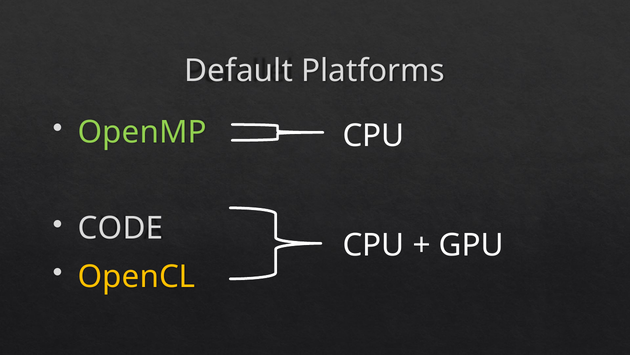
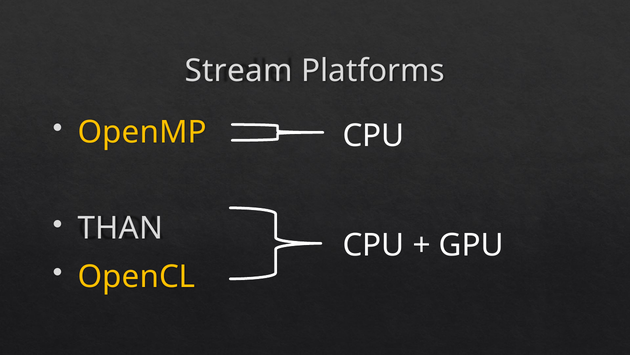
Default: Default -> Stream (239, 71)
OpenMP colour: light green -> yellow (142, 132)
CODE: CODE -> THAN (120, 228)
